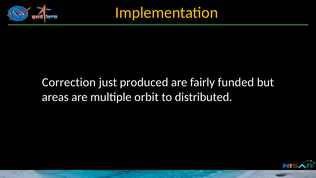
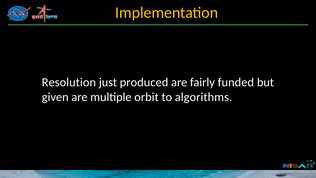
Correction: Correction -> Resolution (69, 82)
areas: areas -> given (55, 97)
distributed: distributed -> algorithms (203, 97)
